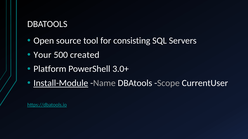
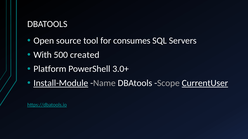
consisting: consisting -> consumes (132, 41)
Your: Your -> With (43, 55)
CurrentUser underline: none -> present (205, 83)
